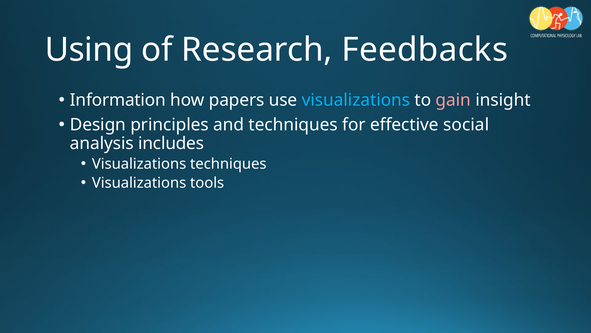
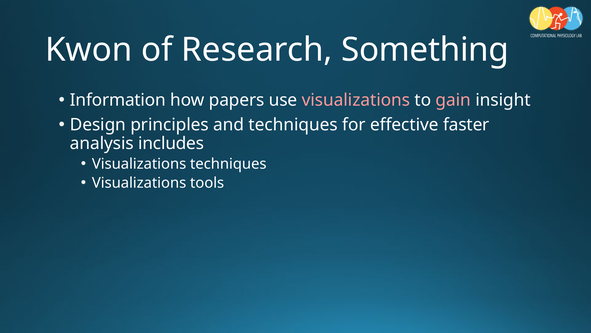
Using: Using -> Kwon (89, 50)
Feedbacks: Feedbacks -> Something (425, 50)
visualizations colour: light blue -> pink (356, 100)
social: social -> faster (466, 125)
